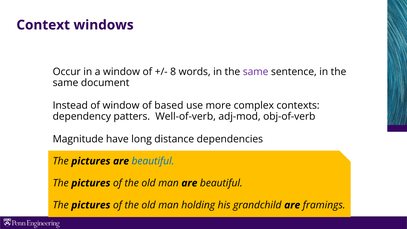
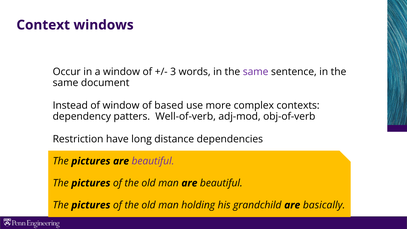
8: 8 -> 3 (173, 72)
Magnitude: Magnitude -> Restriction (78, 139)
beautiful colour: blue -> purple (153, 161)
framings: framings -> basically (324, 205)
